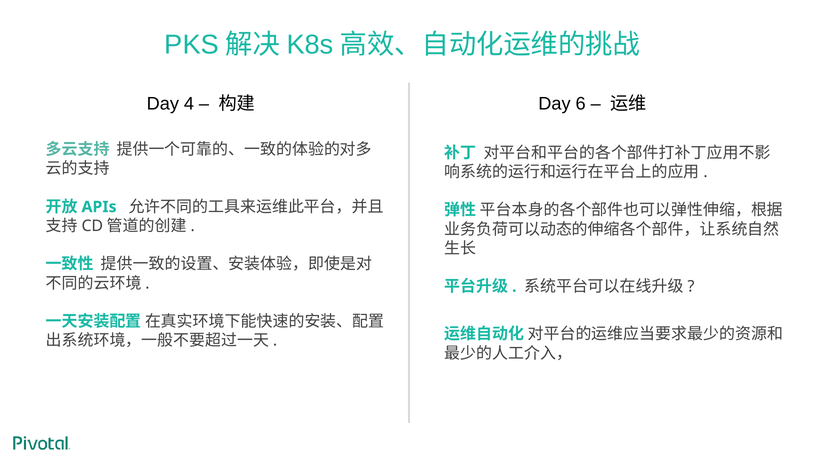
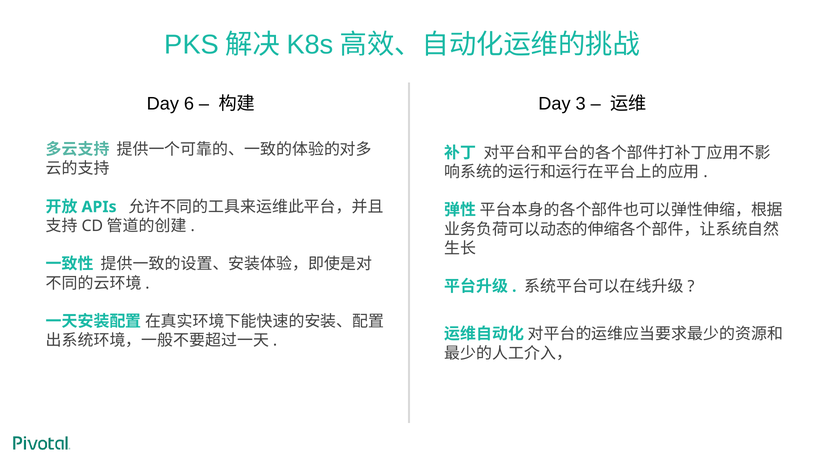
4: 4 -> 6 (189, 104)
6: 6 -> 3 (581, 104)
